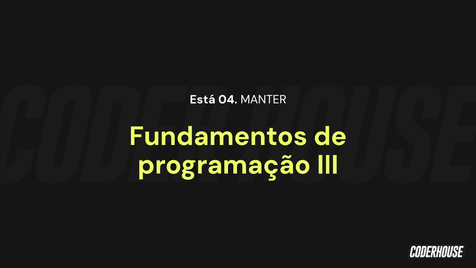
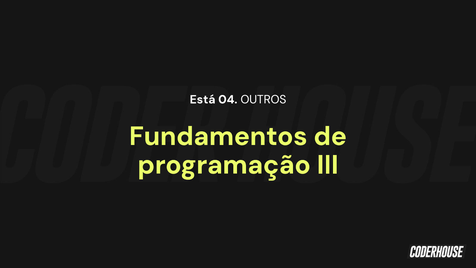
MANTER: MANTER -> OUTROS (263, 99)
